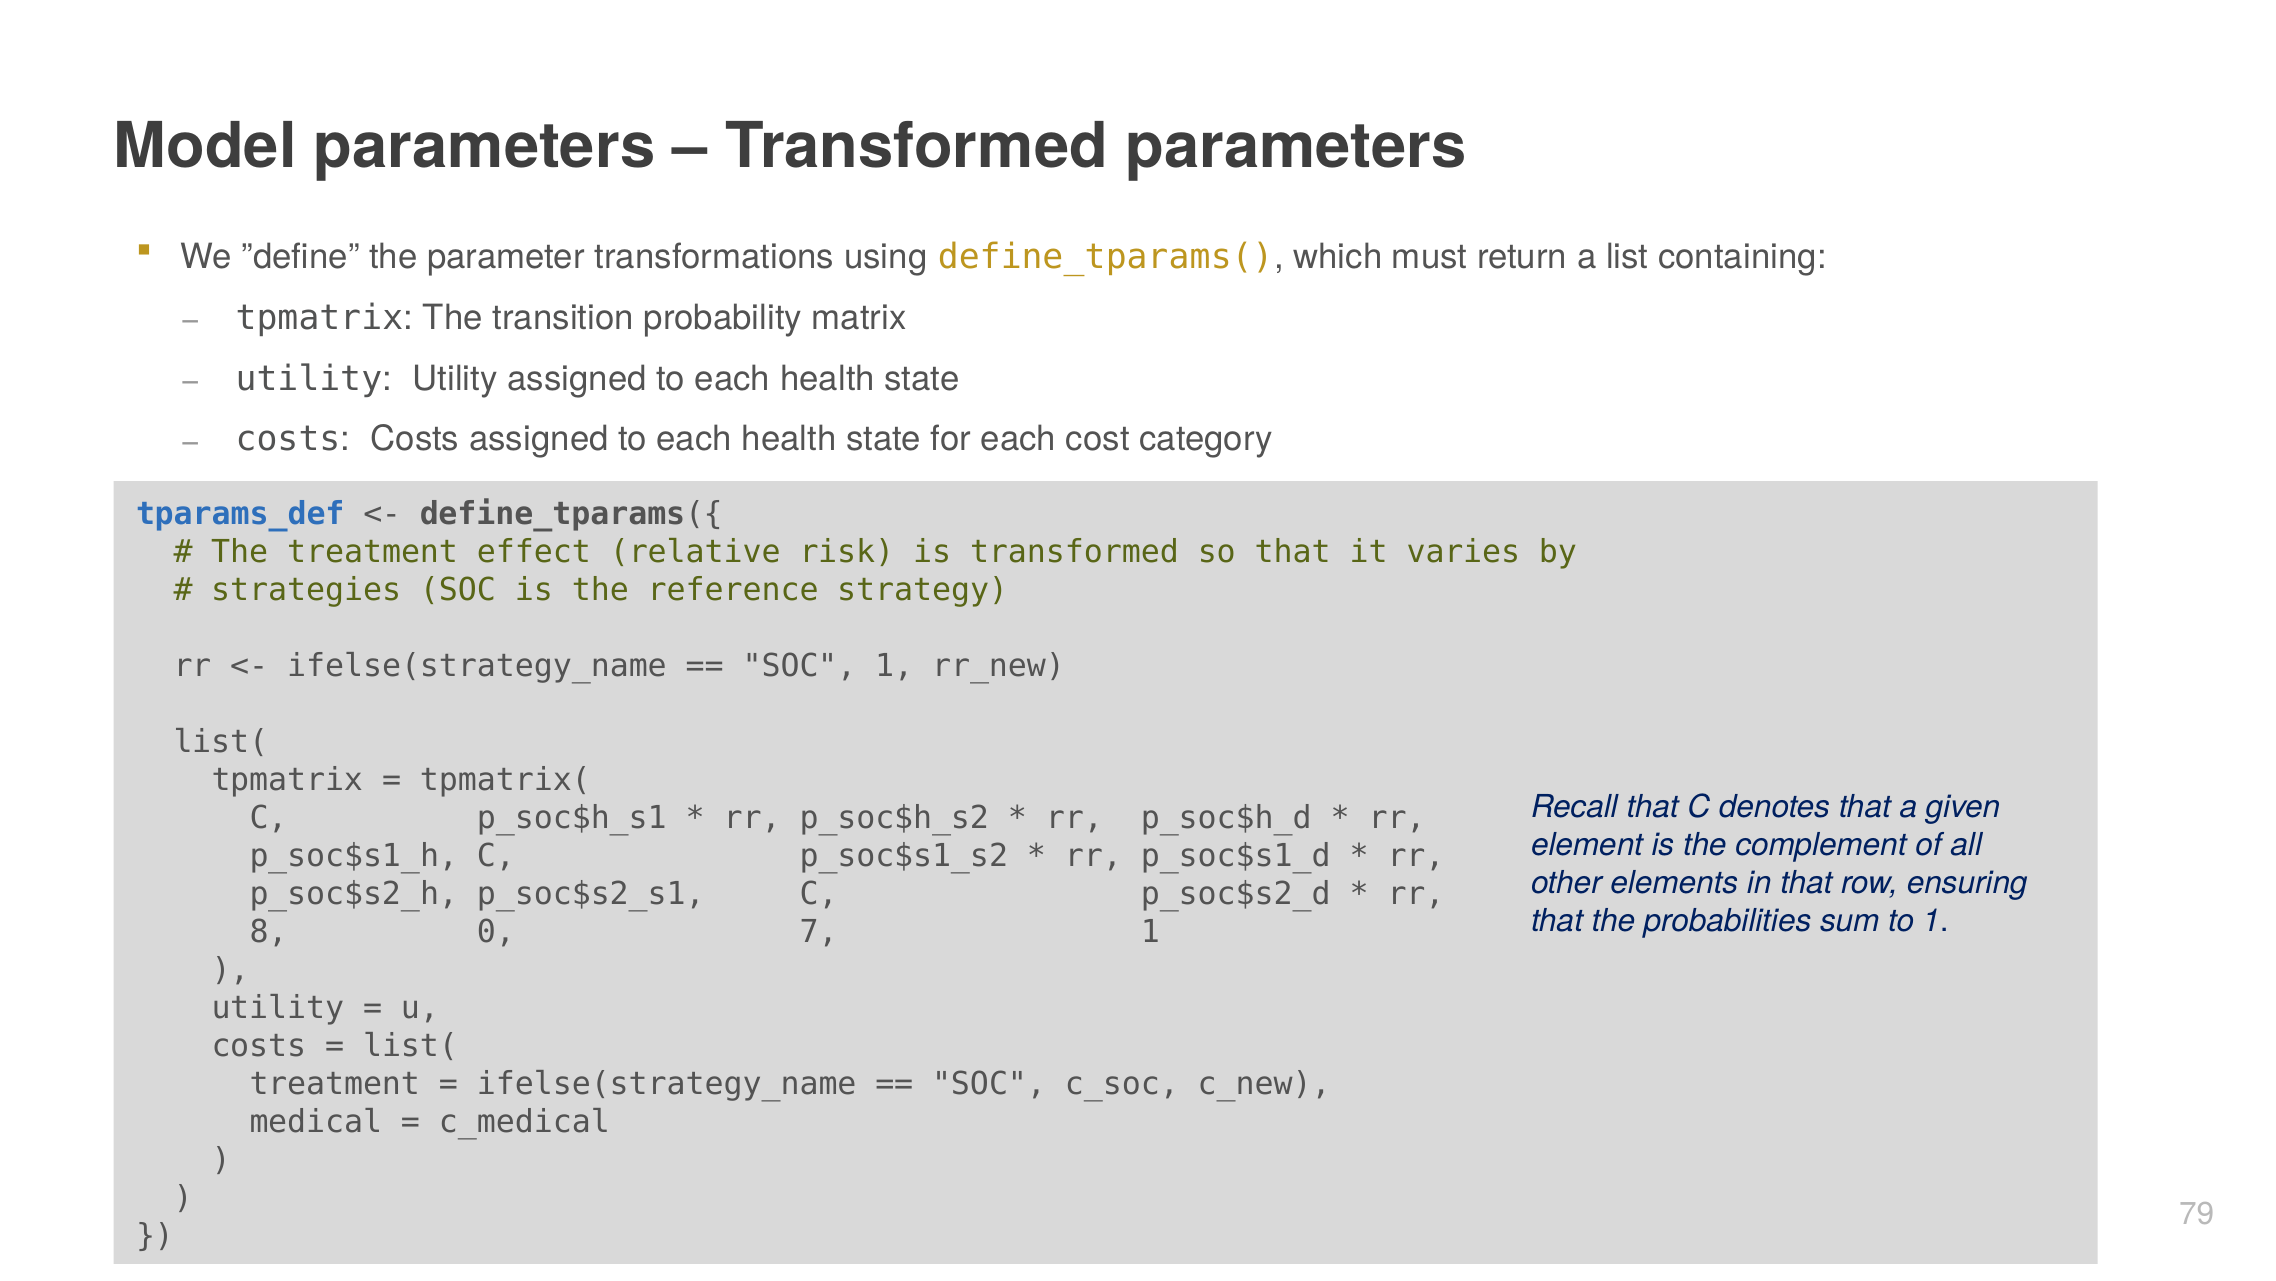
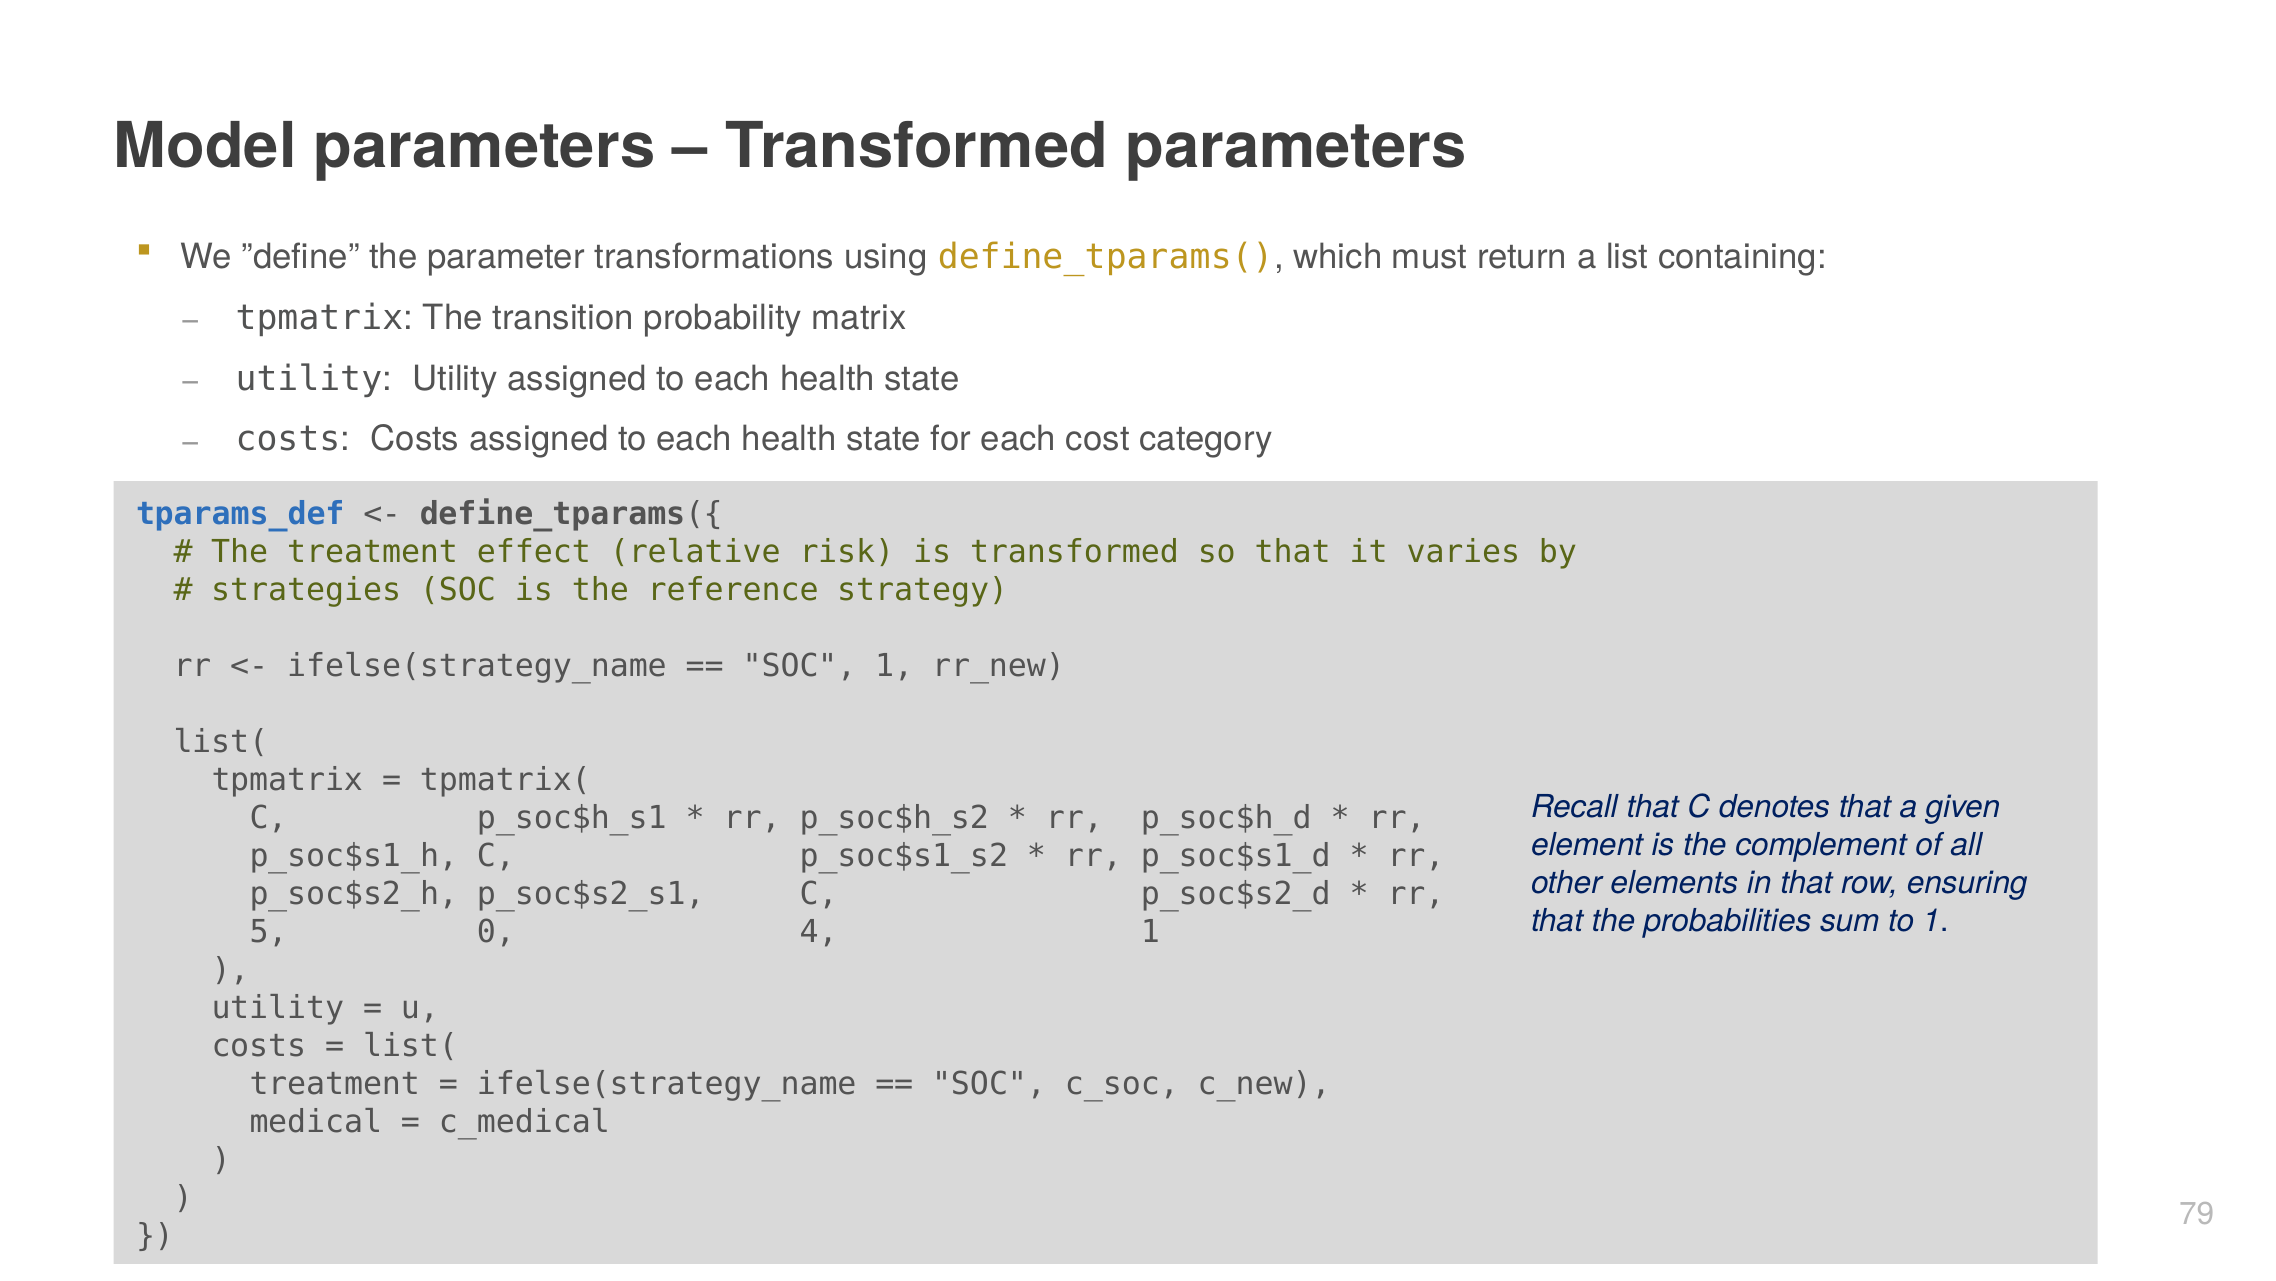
8: 8 -> 5 (268, 931)
7: 7 -> 4 (819, 931)
